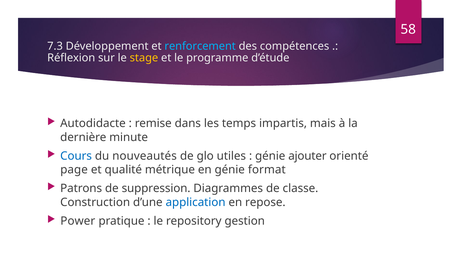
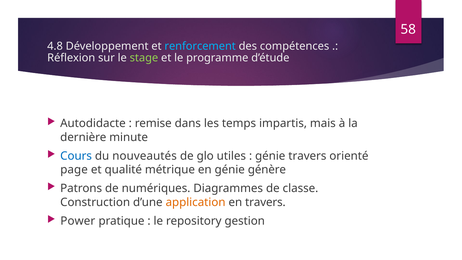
7.3: 7.3 -> 4.8 (55, 46)
stage colour: yellow -> light green (144, 58)
génie ajouter: ajouter -> travers (307, 156)
format: format -> génère (267, 170)
suppression: suppression -> numériques (156, 188)
application colour: blue -> orange (196, 202)
en repose: repose -> travers (265, 202)
